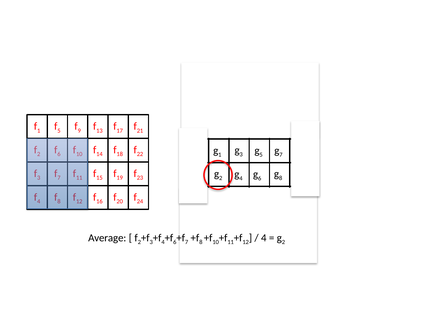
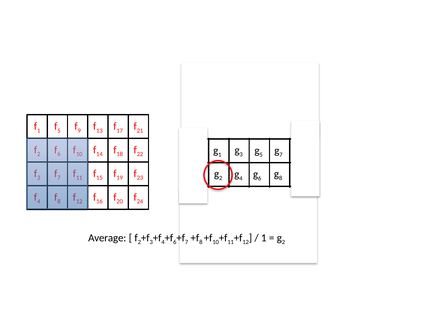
4: 4 -> 1 (264, 238)
